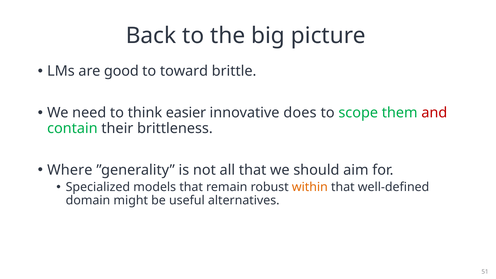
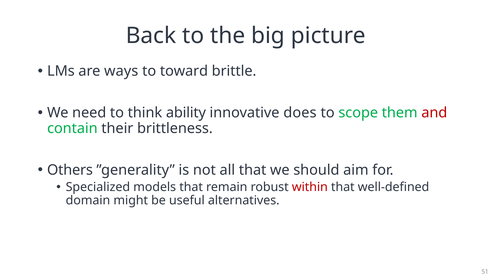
good: good -> ways (121, 71)
easier: easier -> ability (186, 113)
Where: Where -> Others (70, 170)
within colour: orange -> red (310, 187)
